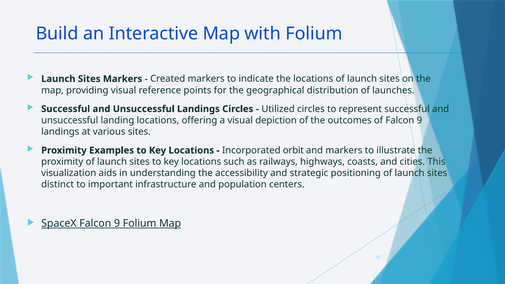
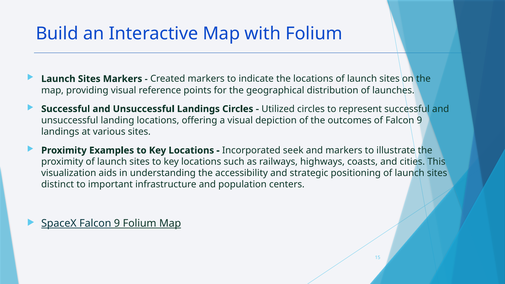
orbit: orbit -> seek (293, 150)
